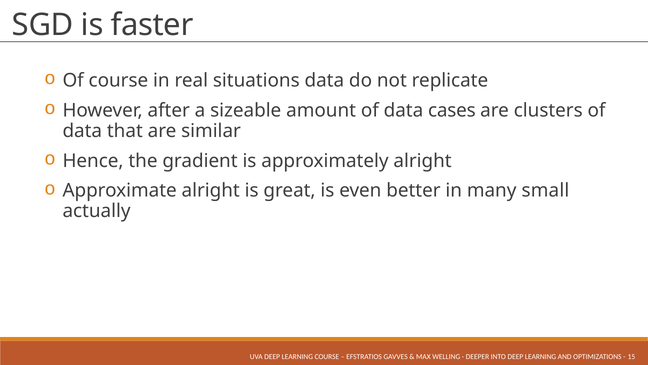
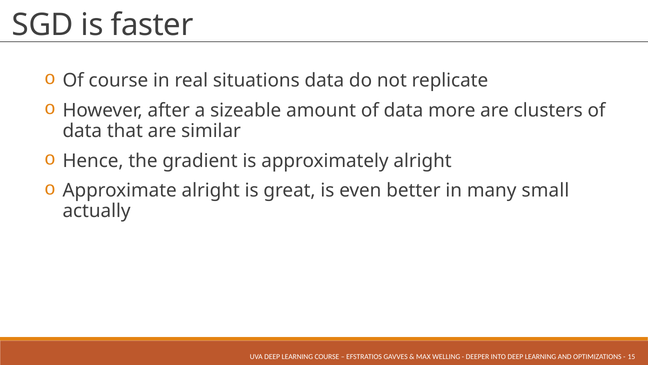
cases: cases -> more (452, 110)
